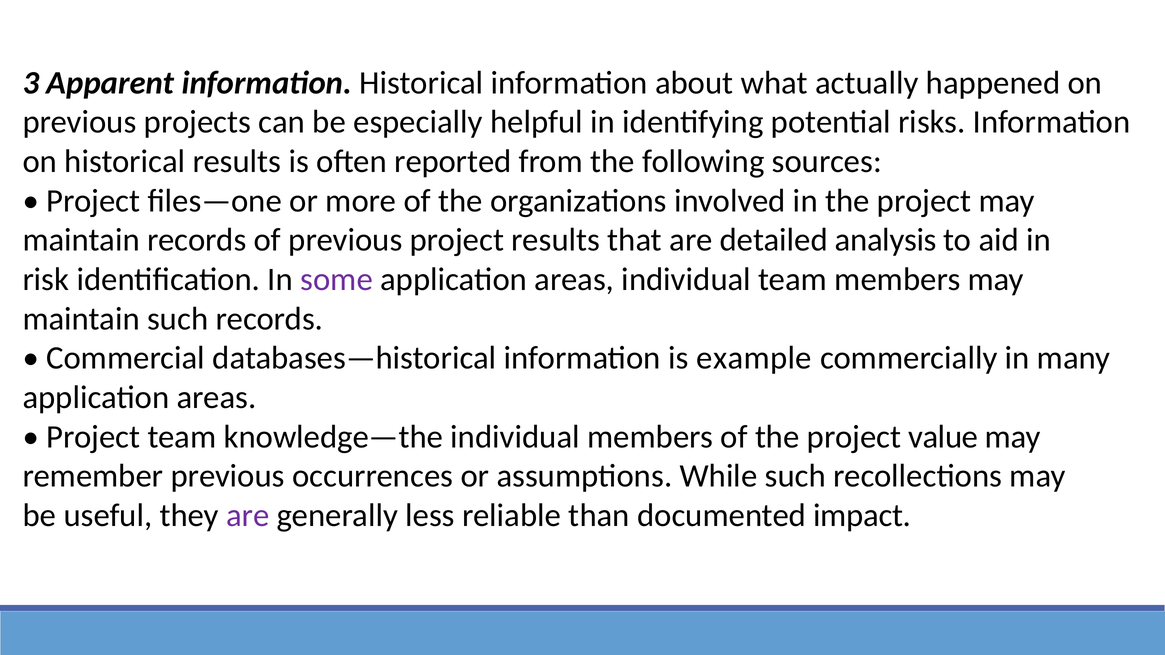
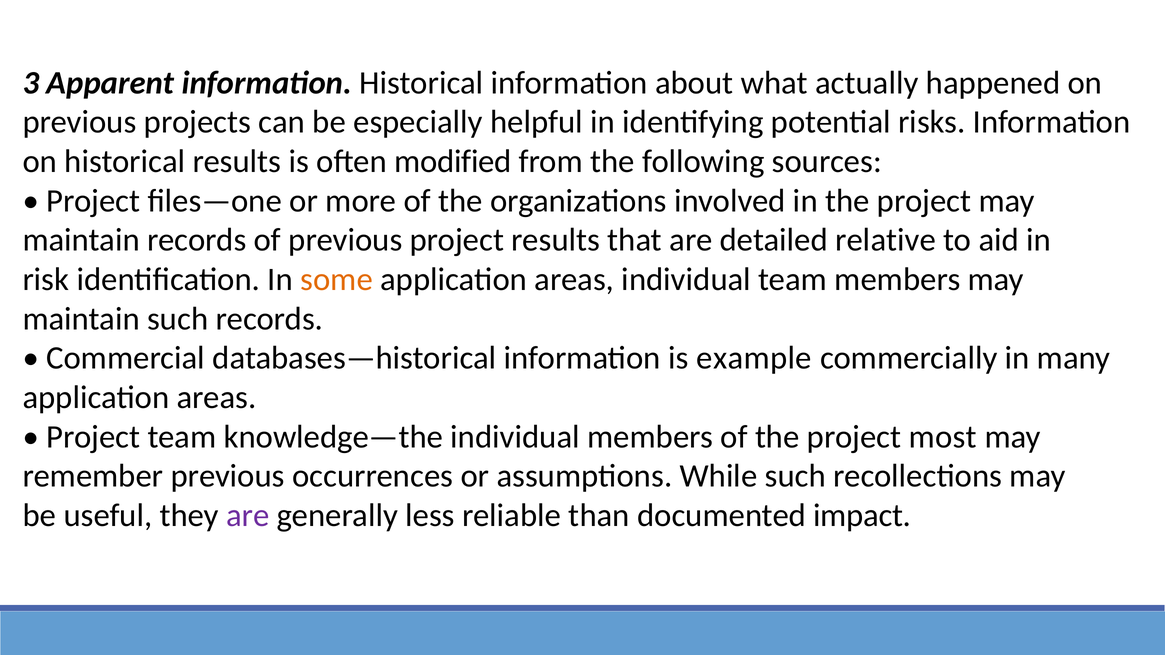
reported: reported -> modified (453, 162)
analysis: analysis -> relative (886, 240)
some colour: purple -> orange (337, 280)
value: value -> most (943, 437)
